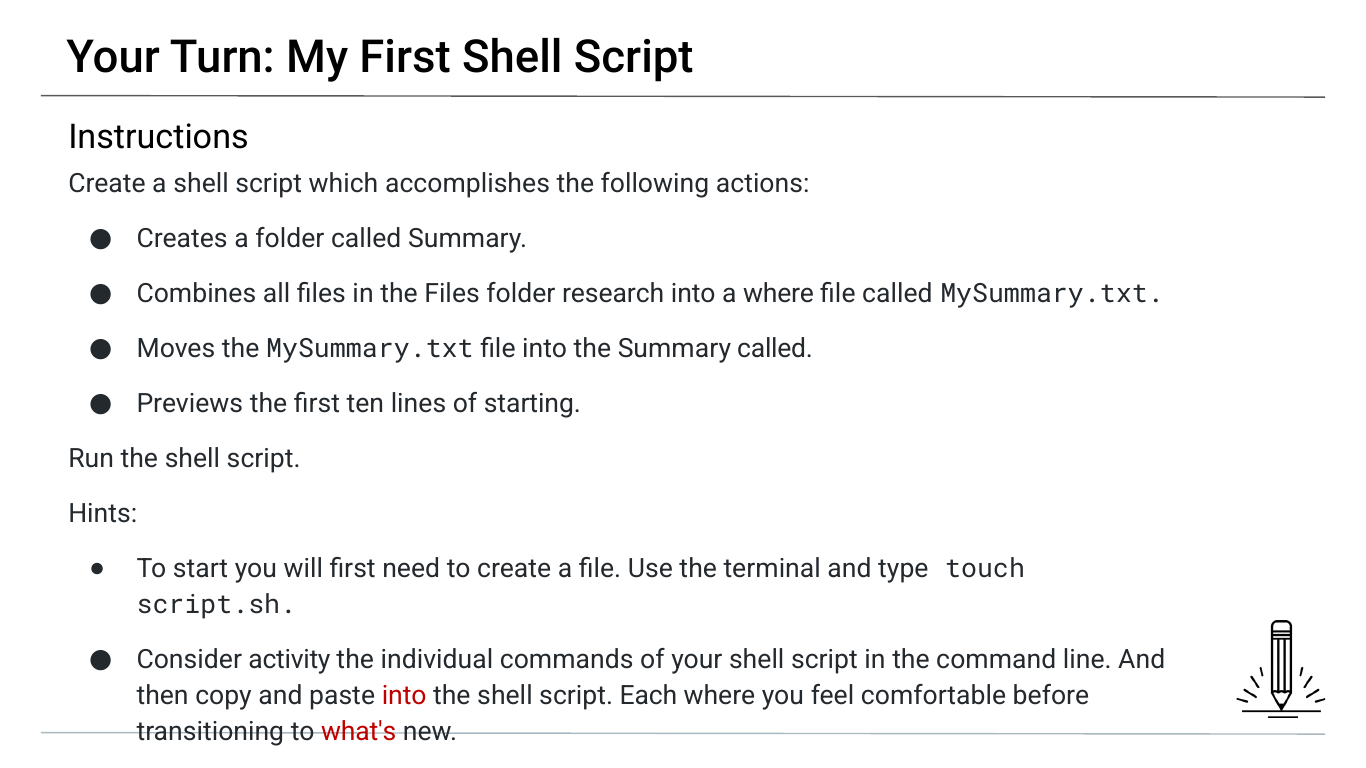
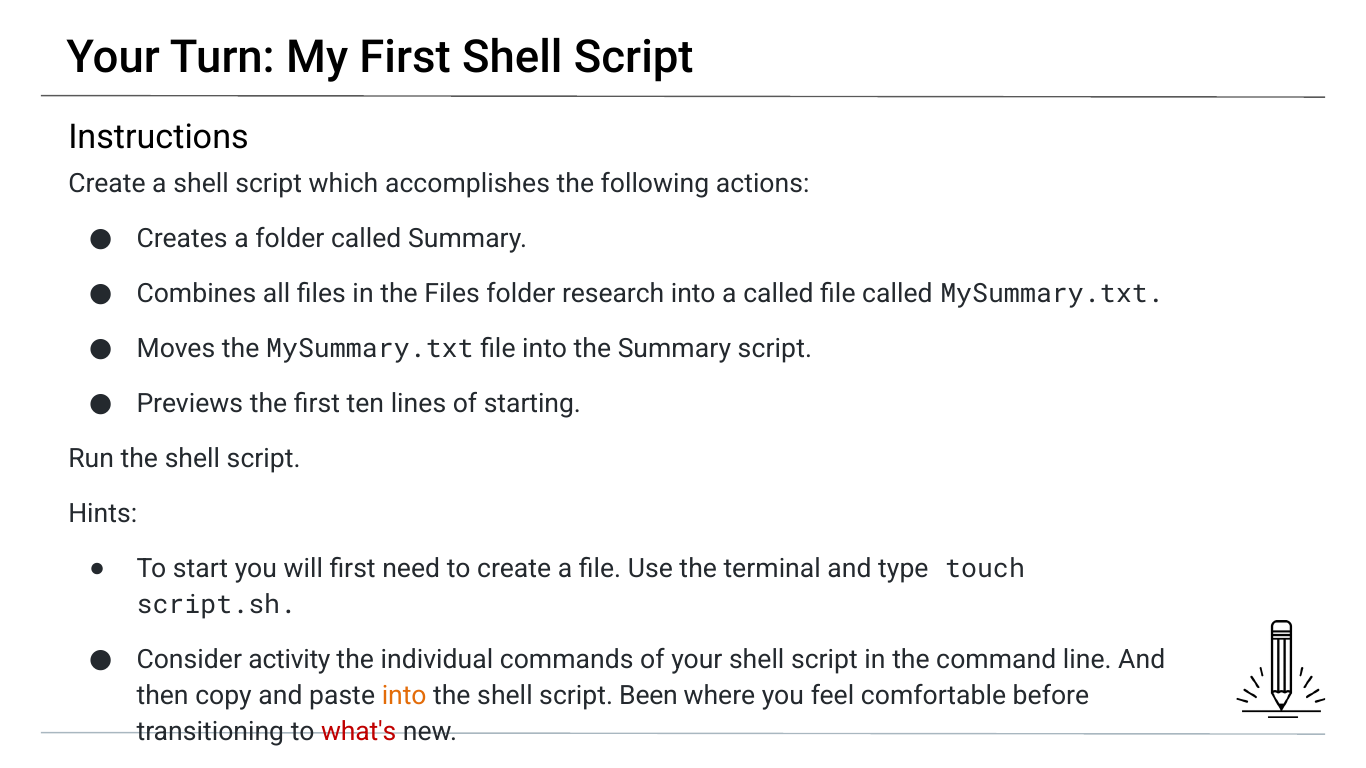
a where: where -> called (778, 294)
Summary called: called -> script (775, 349)
into colour: red -> orange (404, 696)
Each: Each -> Been (649, 696)
